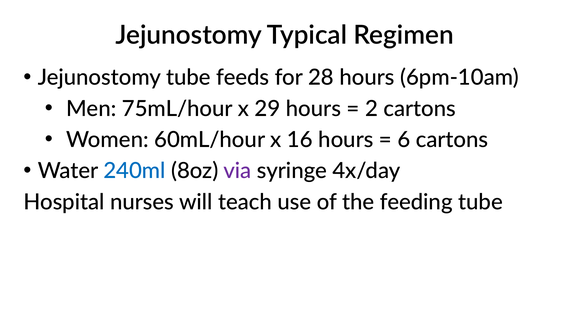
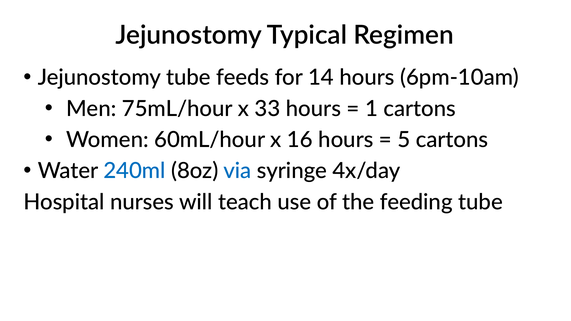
28: 28 -> 14 (321, 78)
29: 29 -> 33 (267, 109)
2: 2 -> 1 (371, 109)
6: 6 -> 5 (404, 140)
via colour: purple -> blue (237, 171)
